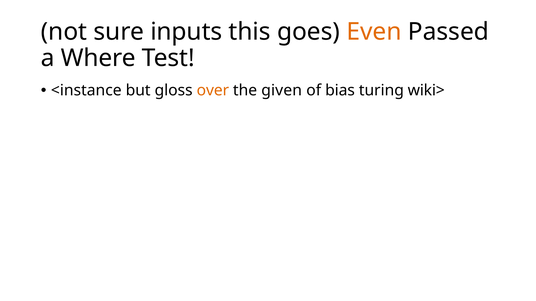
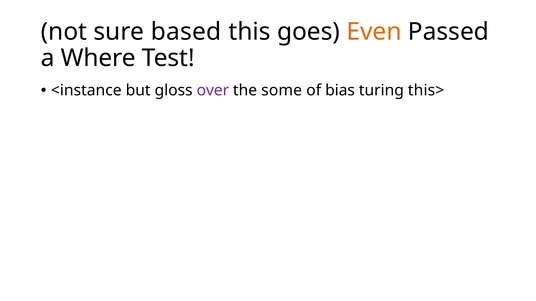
inputs: inputs -> based (186, 32)
over colour: orange -> purple (213, 91)
given: given -> some (282, 91)
wiki>: wiki> -> this> (426, 91)
